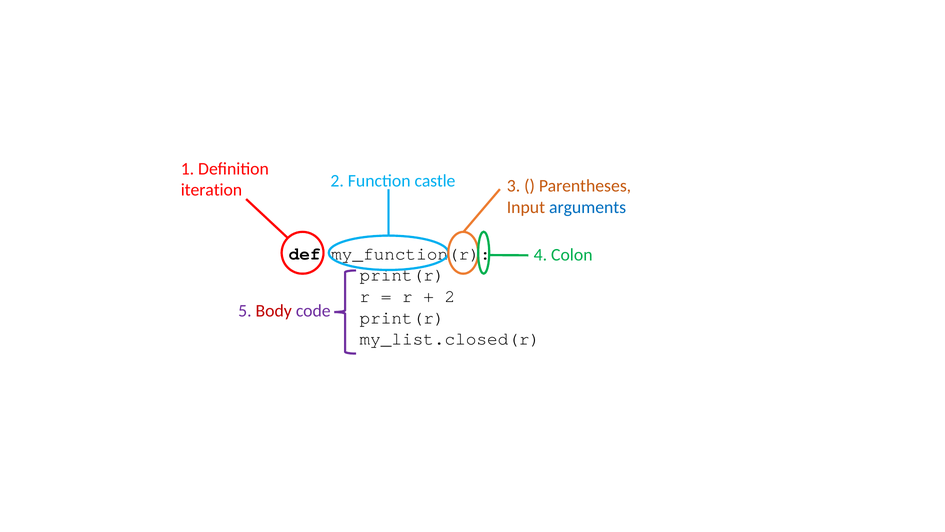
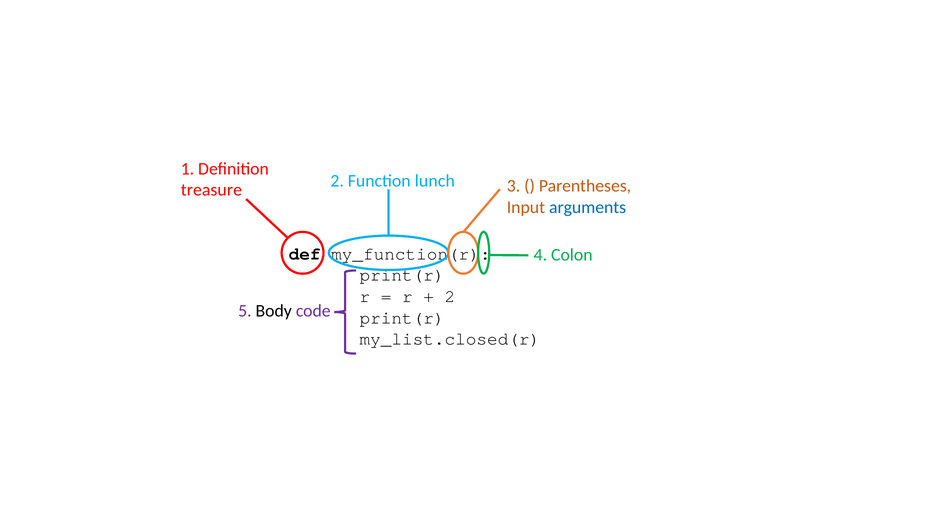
castle: castle -> lunch (435, 181)
iteration: iteration -> treasure (211, 190)
Body colour: red -> black (274, 311)
